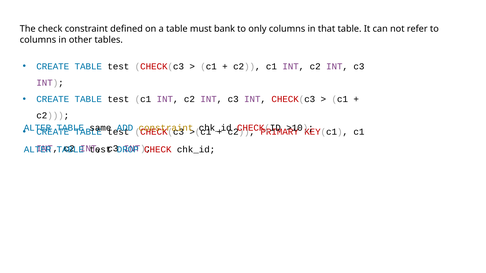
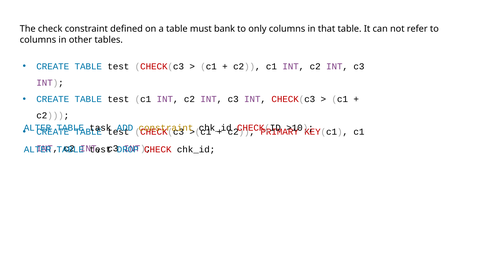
same: same -> task (100, 128)
